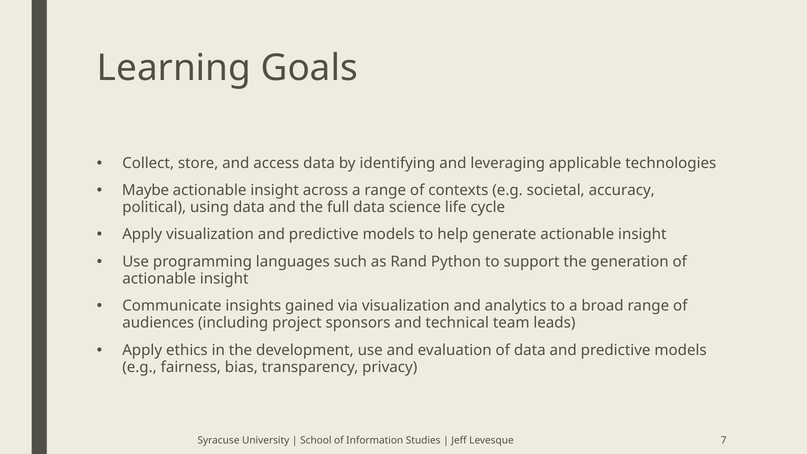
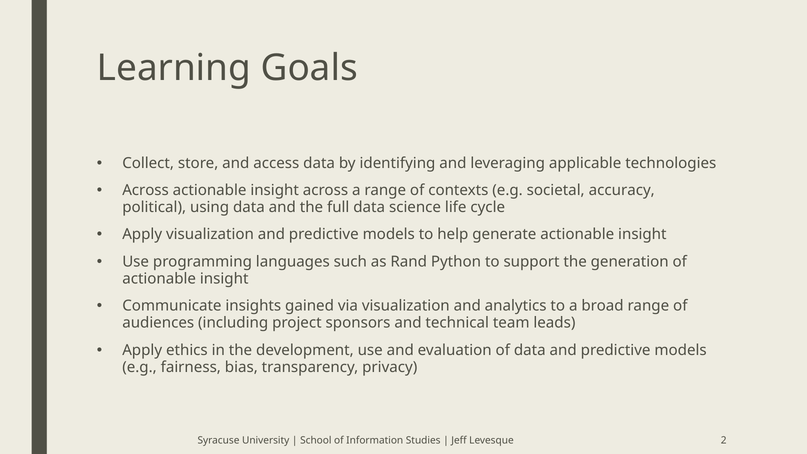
Maybe: Maybe -> Across (146, 190)
7: 7 -> 2 (724, 440)
